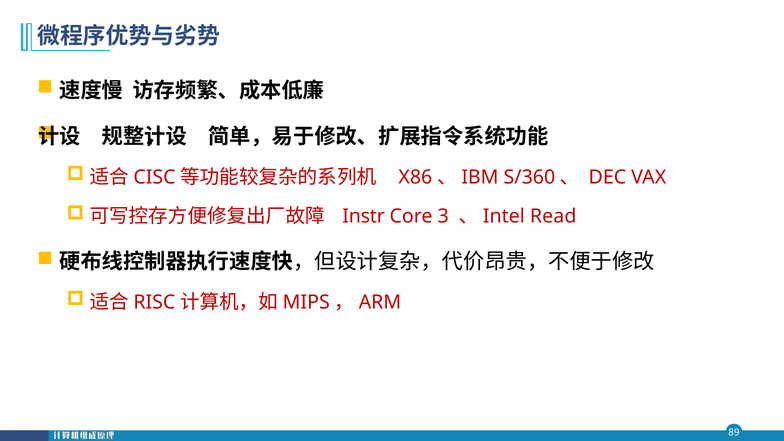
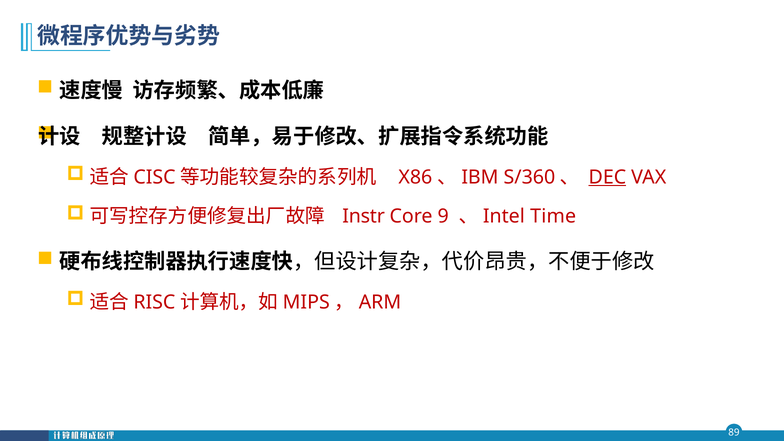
DEC underline: none -> present (607, 177)
3: 3 -> 9 (443, 216)
Read: Read -> Time (553, 216)
